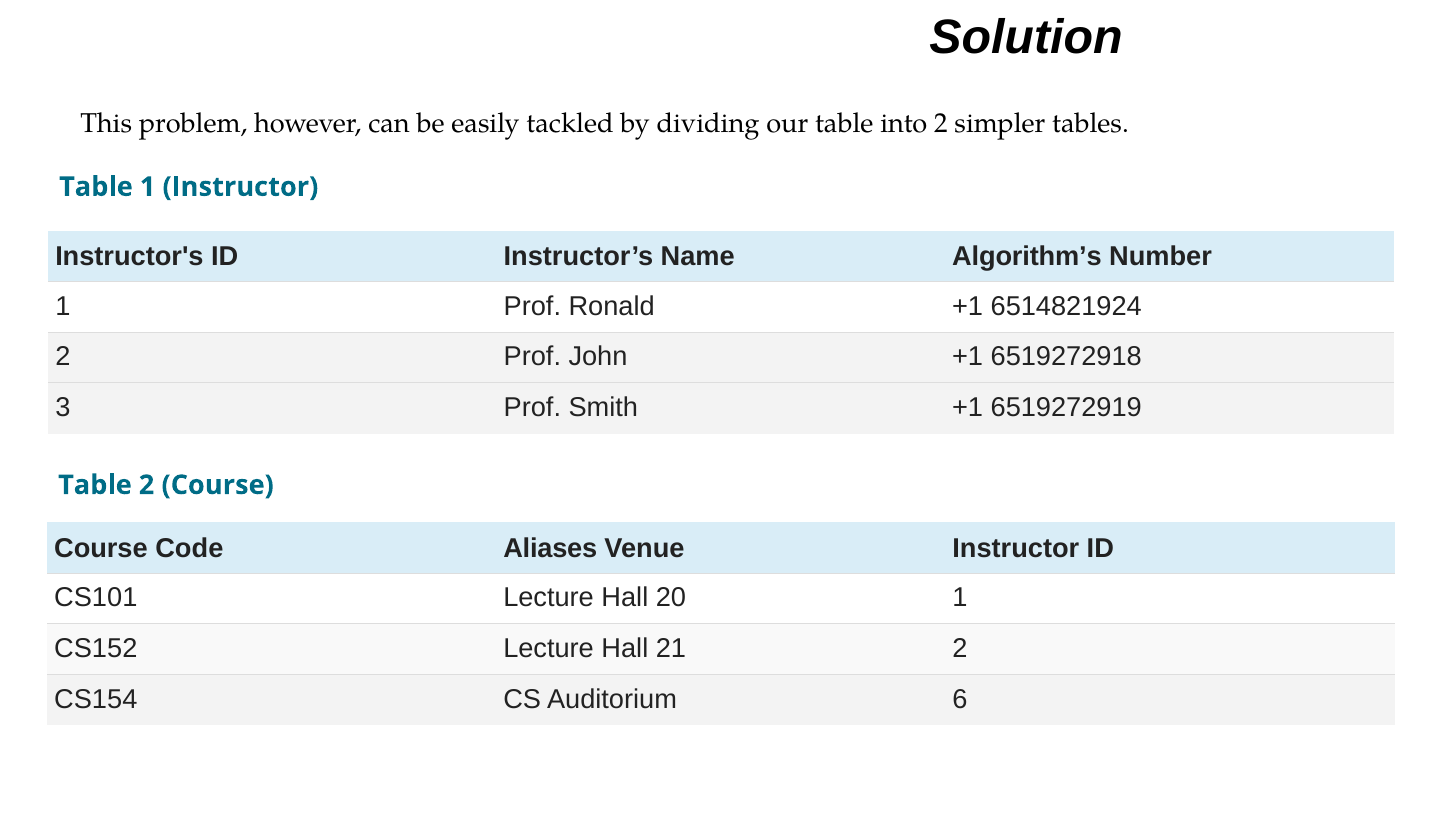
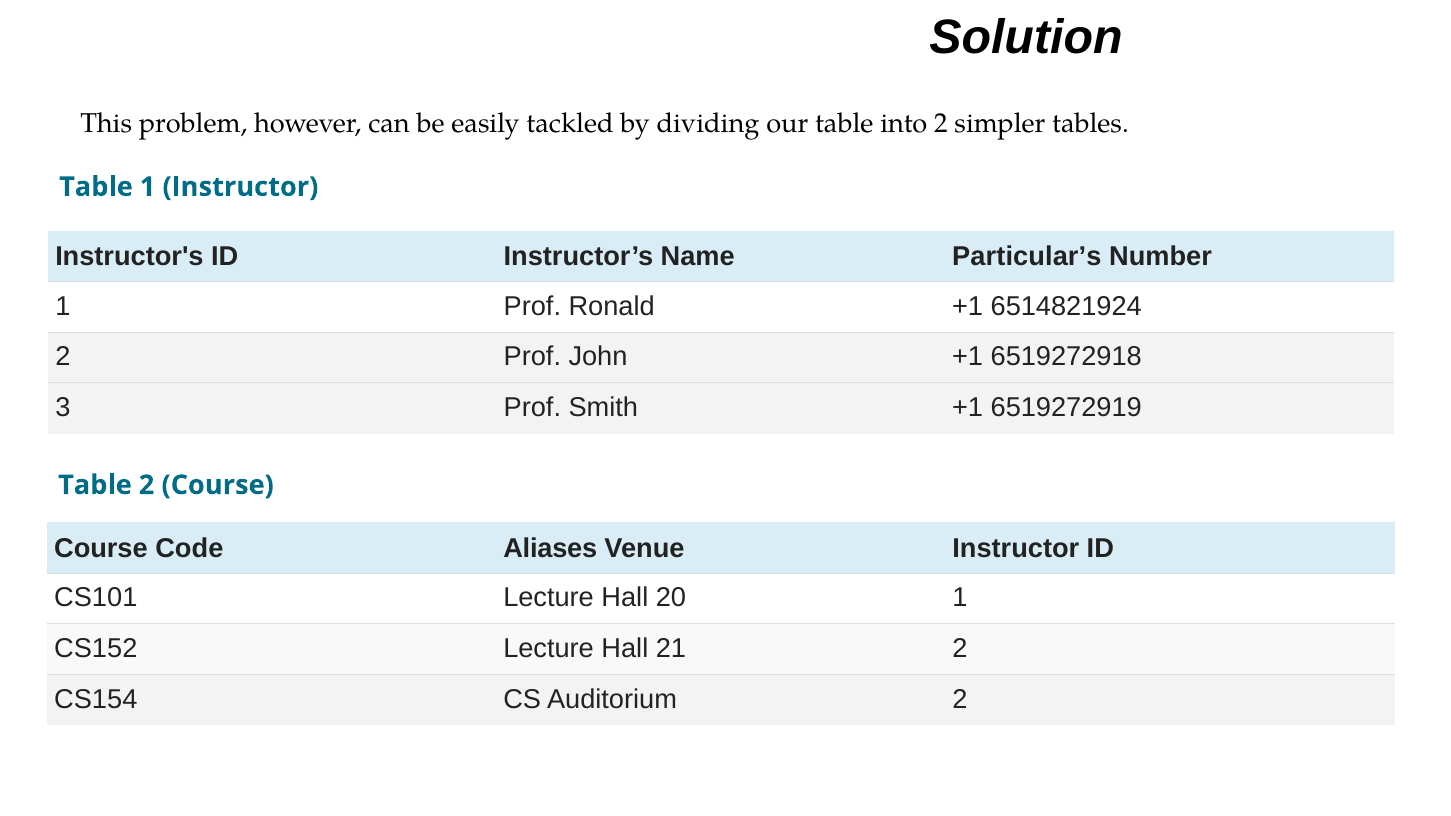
Algorithm’s: Algorithm’s -> Particular’s (1027, 257)
Auditorium 6: 6 -> 2 (960, 699)
